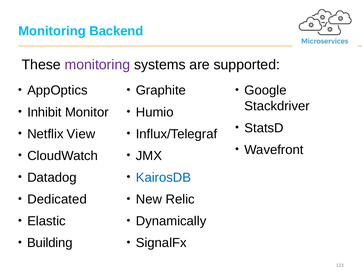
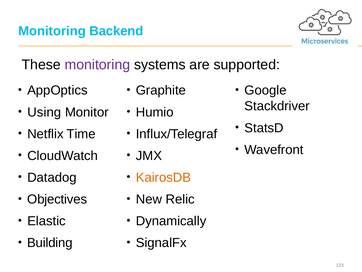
Inhibit: Inhibit -> Using (44, 112)
View: View -> Time (81, 134)
KairosDB colour: blue -> orange (163, 177)
Dedicated: Dedicated -> Objectives (57, 199)
